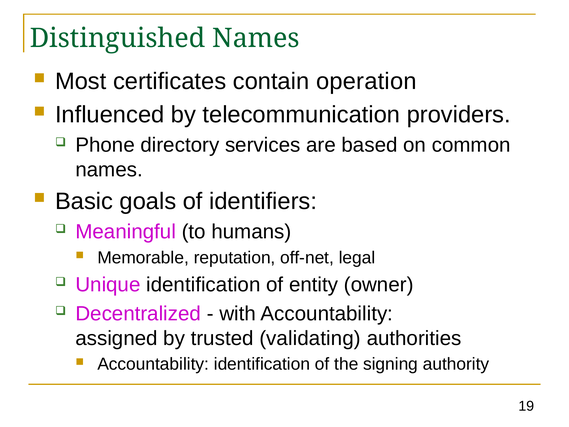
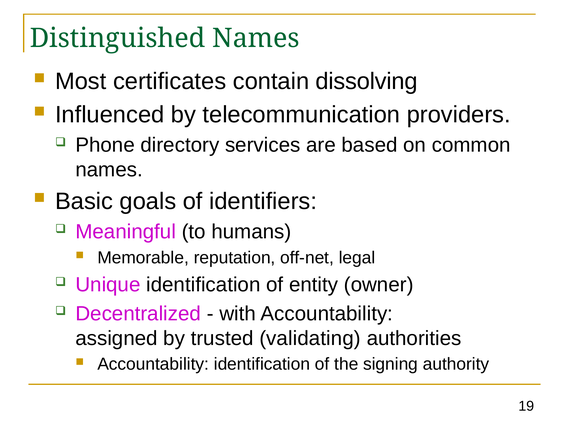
operation: operation -> dissolving (367, 81)
